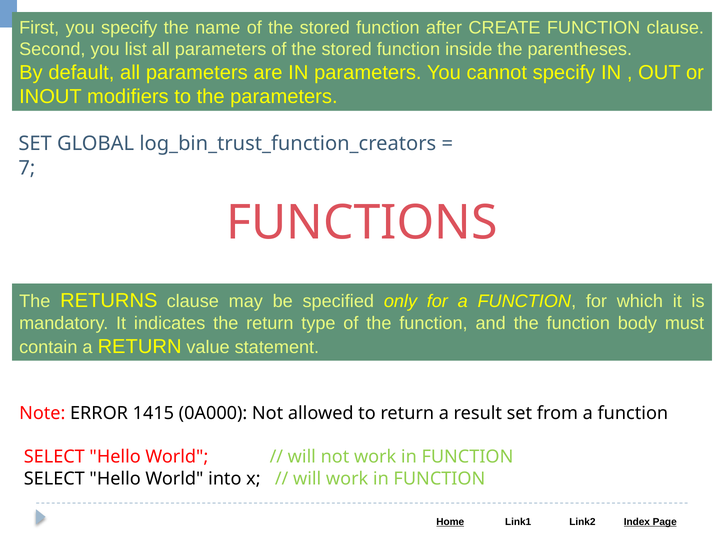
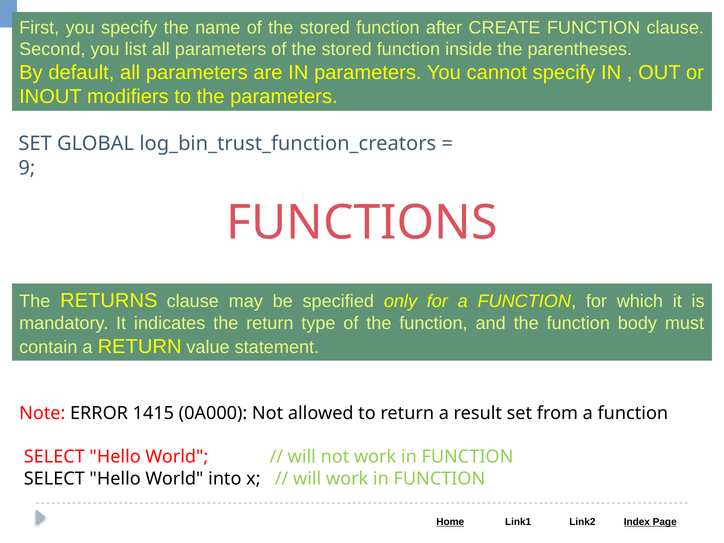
7: 7 -> 9 (27, 168)
